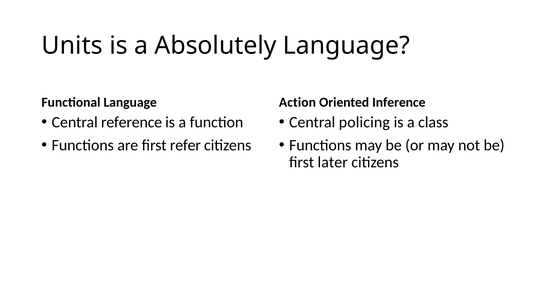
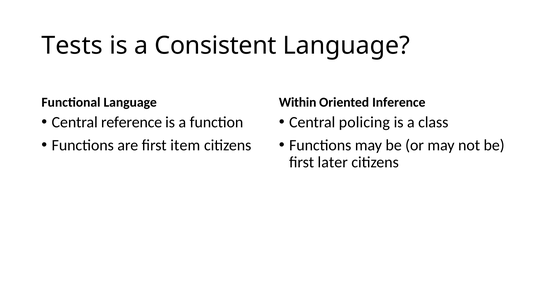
Units: Units -> Tests (72, 46)
Absolutely: Absolutely -> Consistent (216, 46)
Action: Action -> Within (298, 102)
refer: refer -> item (185, 145)
